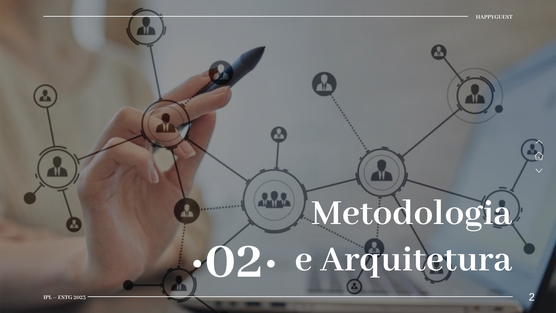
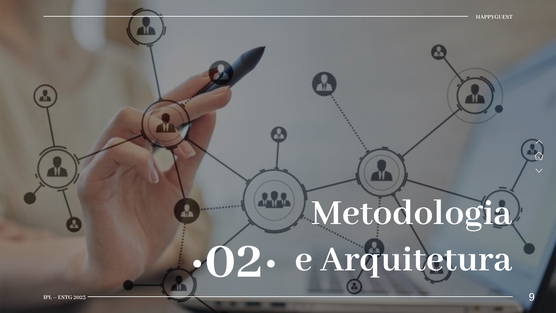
2: 2 -> 9 (532, 297)
